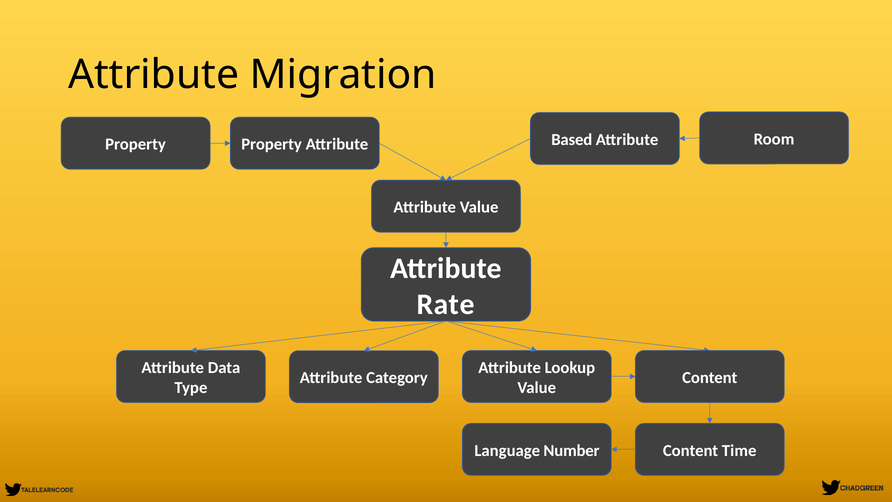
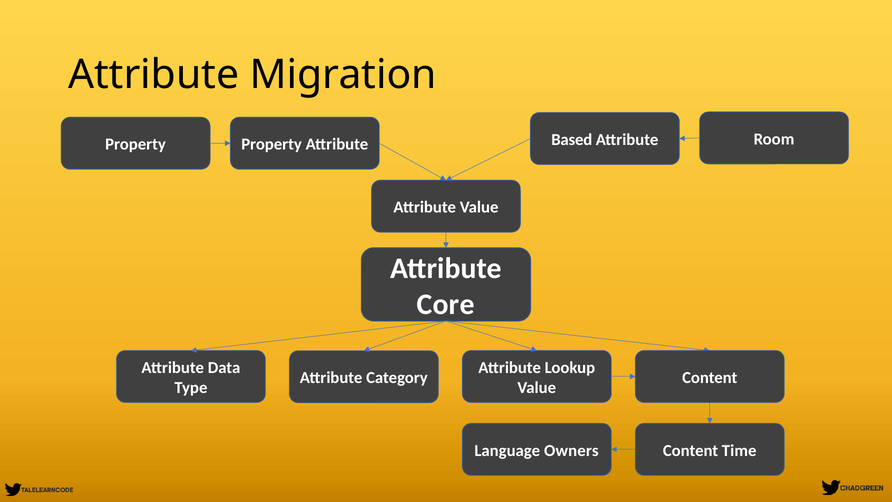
Rate: Rate -> Core (446, 304)
Number: Number -> Owners (571, 450)
